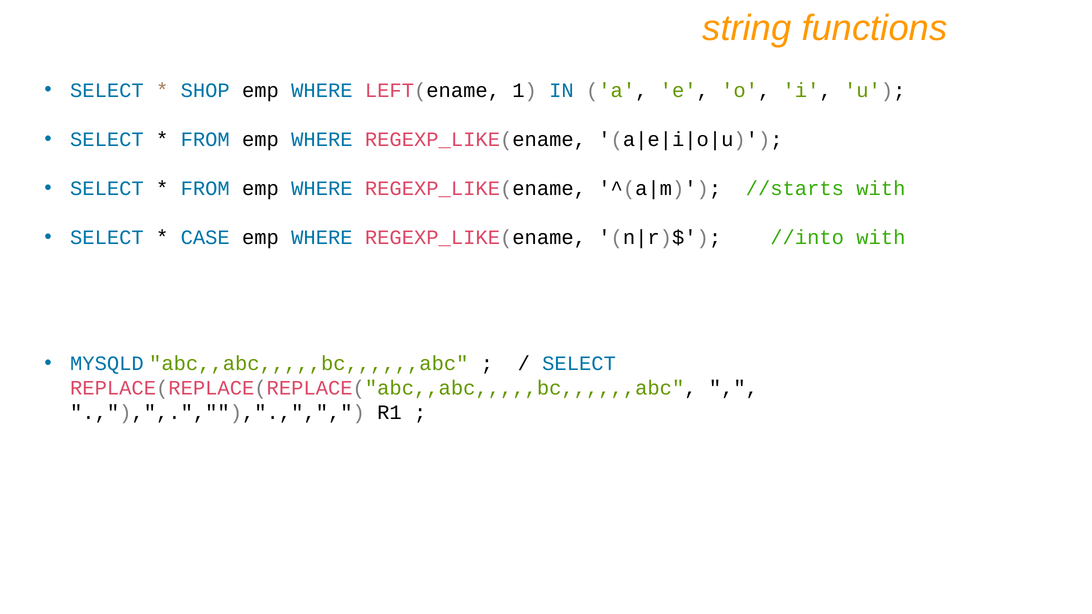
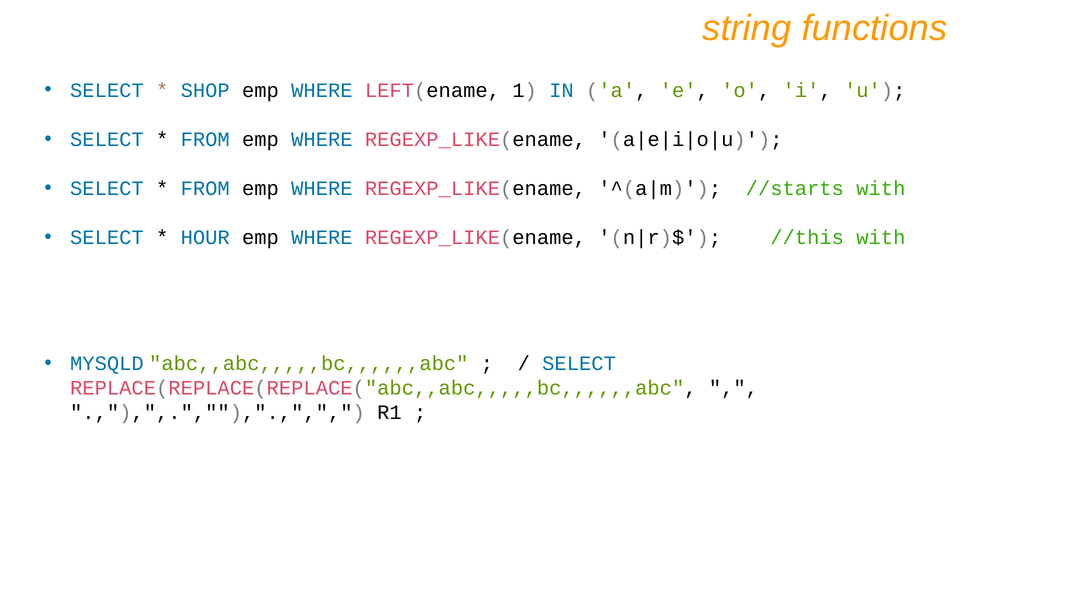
CASE: CASE -> HOUR (205, 238)
//into: //into -> //this (807, 238)
